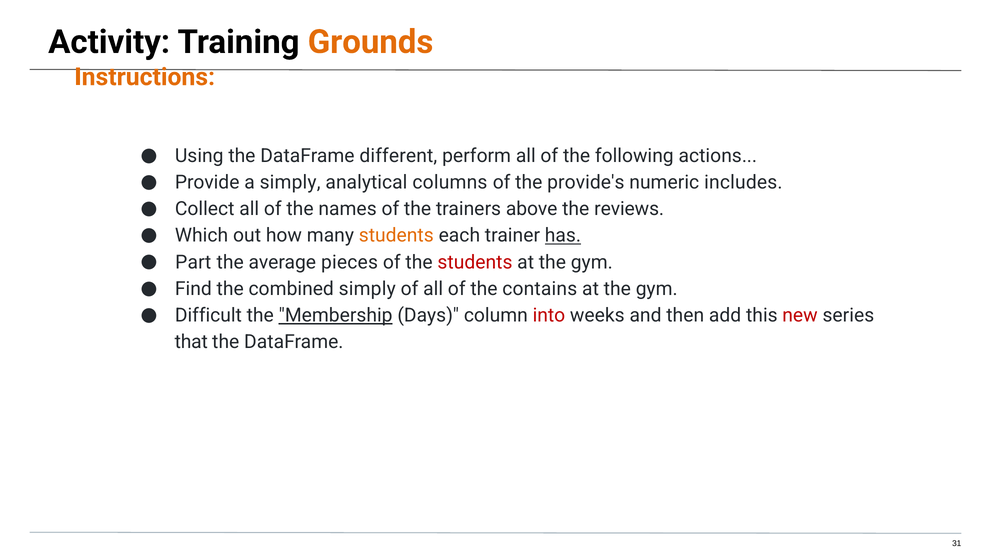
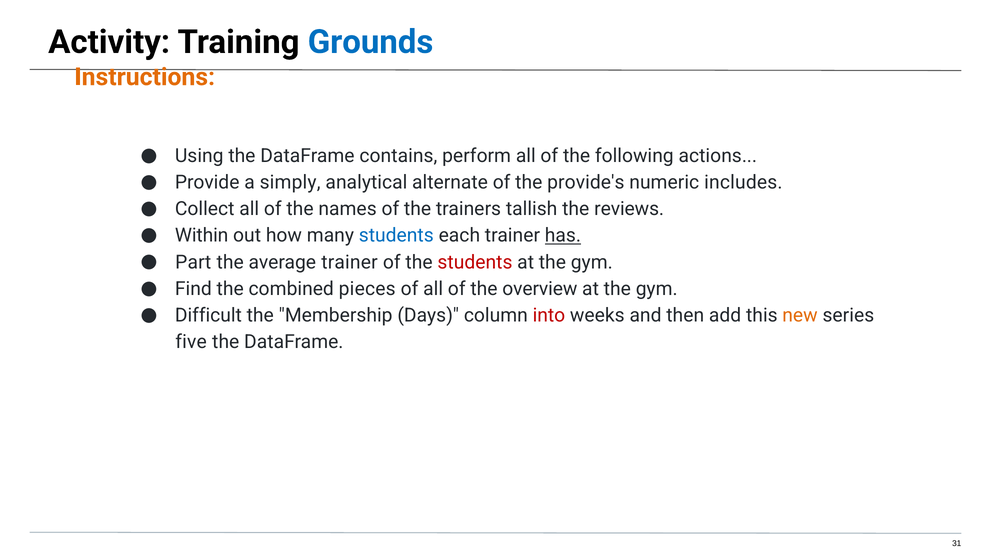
Grounds colour: orange -> blue (371, 42)
different: different -> contains (398, 156)
columns: columns -> alternate (450, 182)
above: above -> tallish (532, 209)
Which: Which -> Within (202, 235)
students colour: orange -> blue (396, 235)
average pieces: pieces -> trainer (350, 262)
combined simply: simply -> pieces (367, 289)
contains: contains -> overview (540, 289)
Membership underline: present -> none (336, 315)
new colour: red -> orange (800, 315)
that: that -> five (191, 342)
